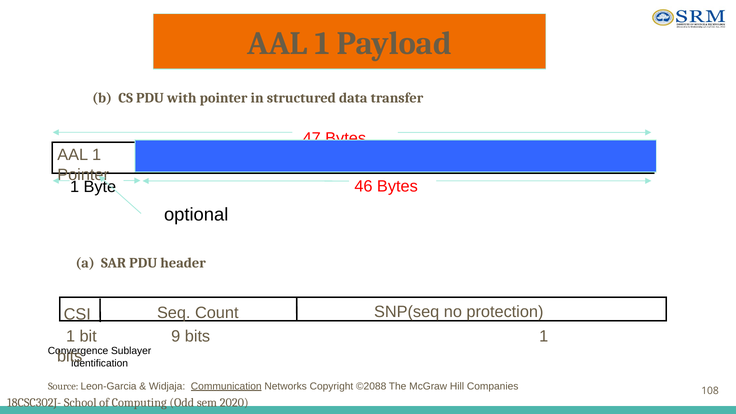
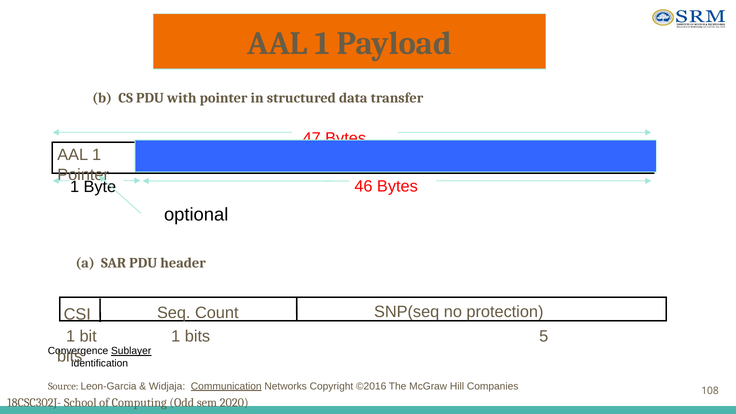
bit 9: 9 -> 1 (176, 337)
bits 1: 1 -> 5 (544, 337)
Sublayer underline: none -> present (131, 351)
©2088: ©2088 -> ©2016 (371, 386)
